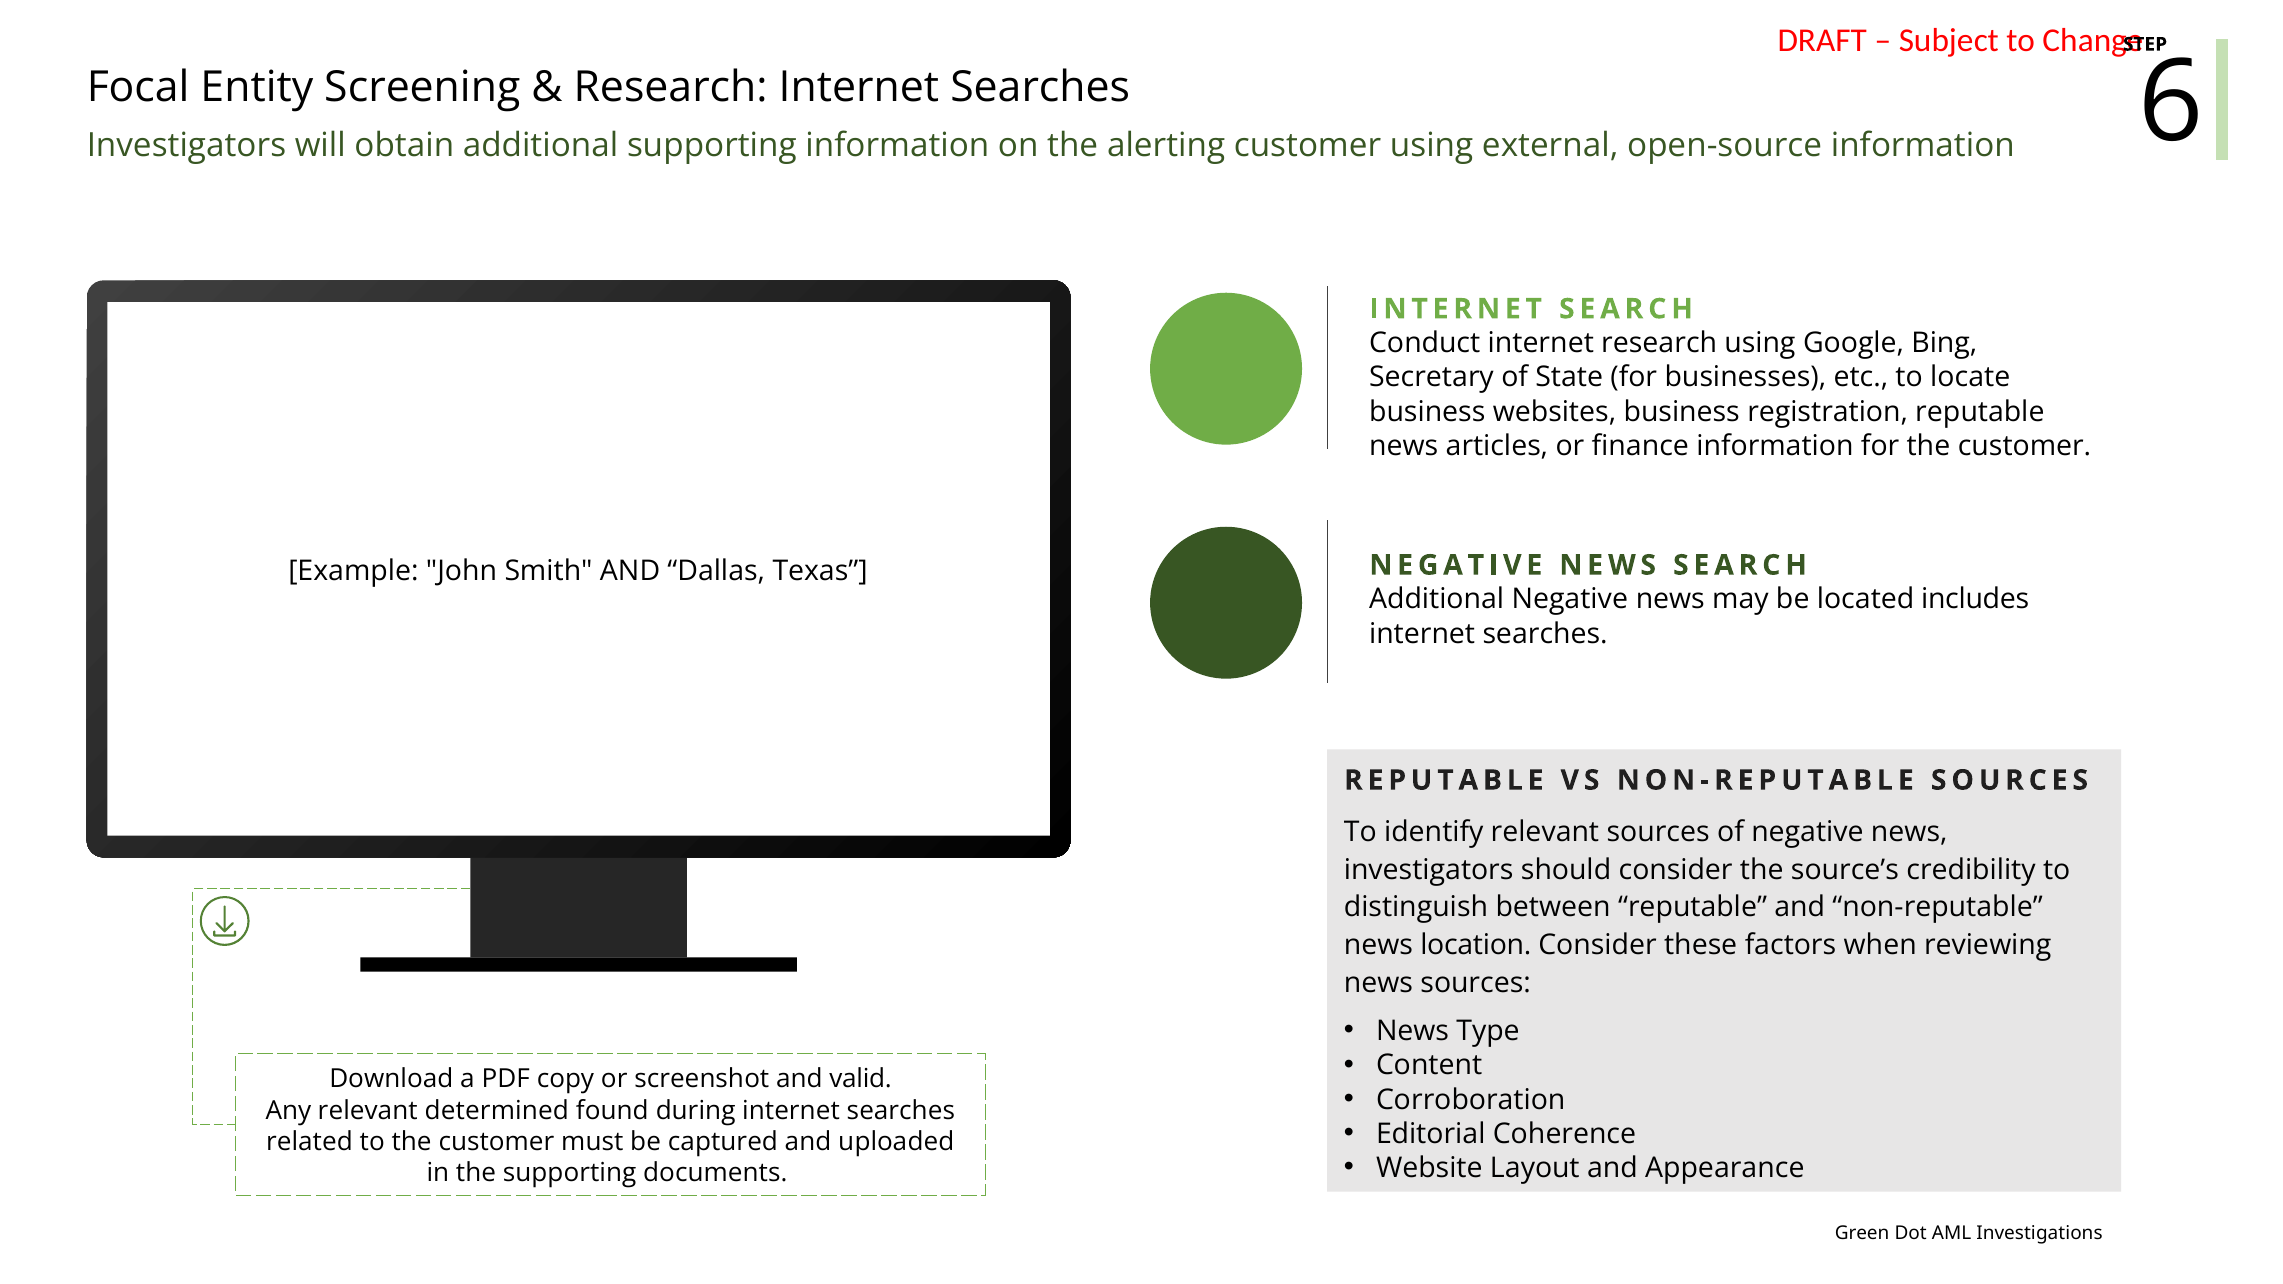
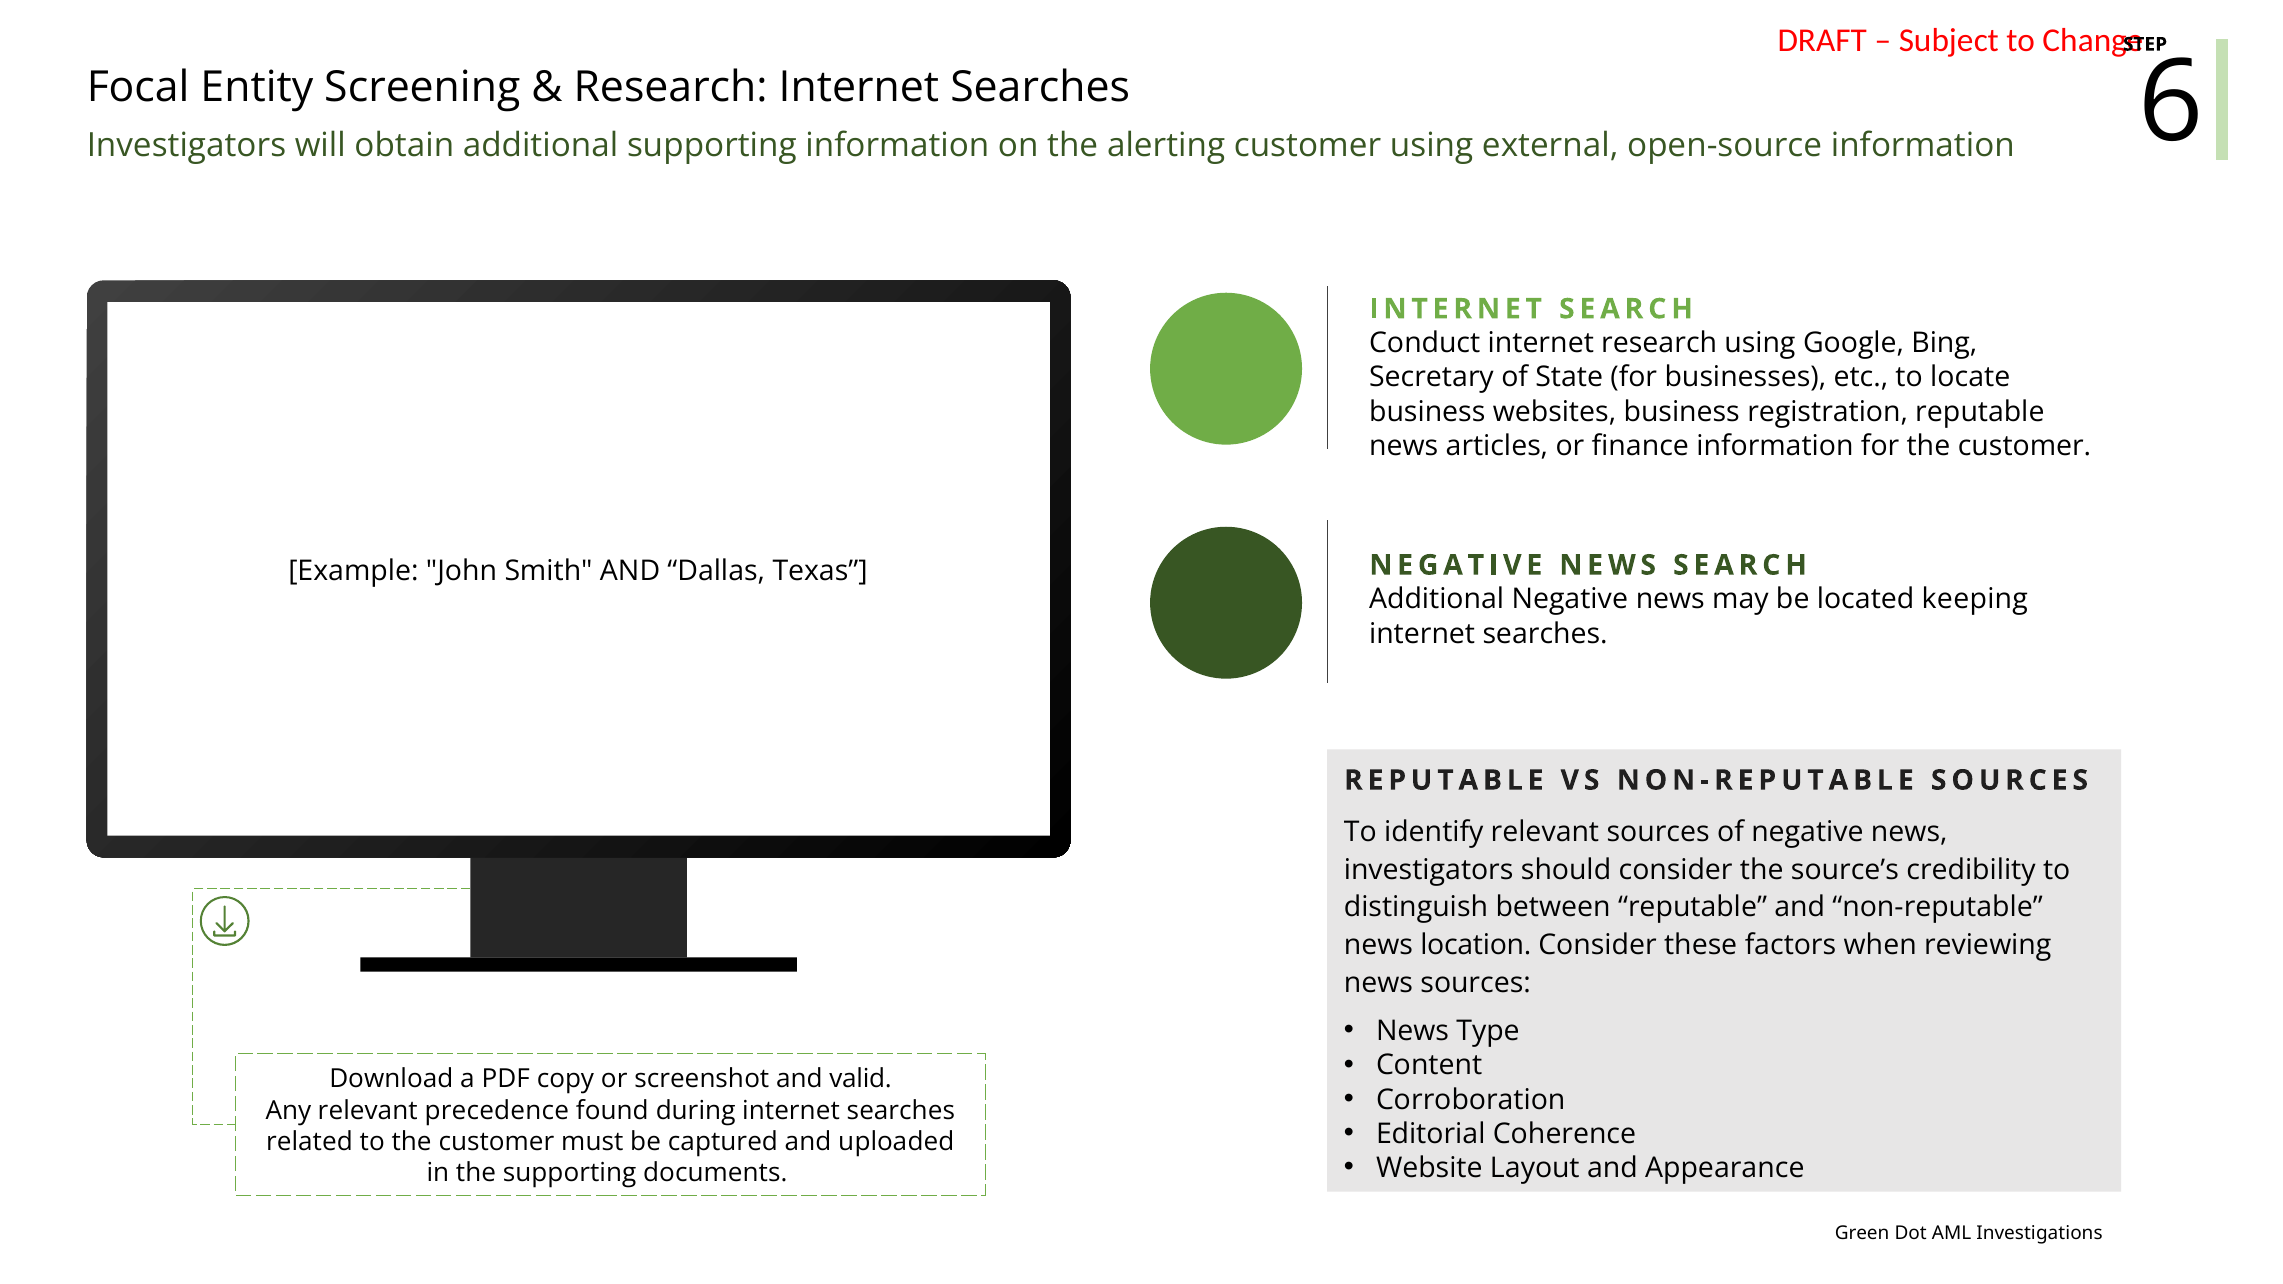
includes: includes -> keeping (1975, 600)
determined: determined -> precedence (497, 1111)
